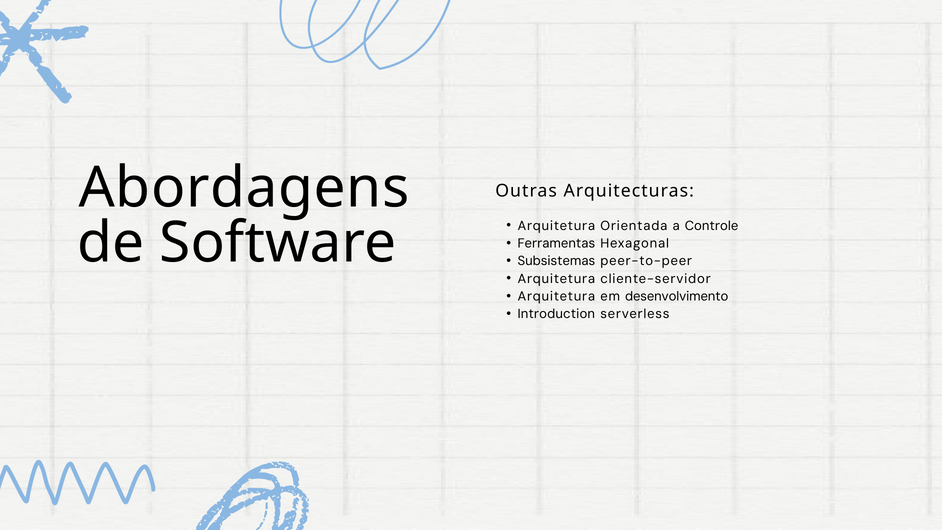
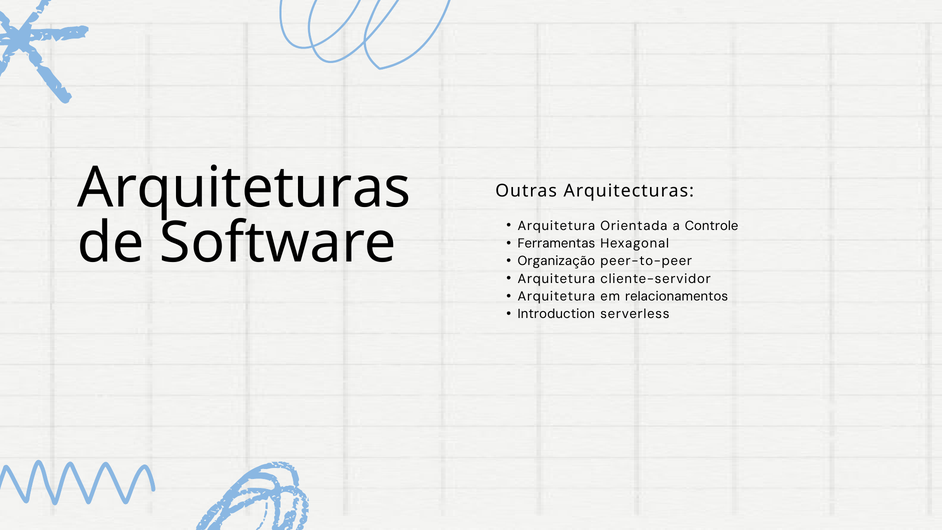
Abordagens: Abordagens -> Arquiteturas (244, 188)
Subsistemas: Subsistemas -> Organização (556, 261)
desenvolvimento: desenvolvimento -> relacionamentos (677, 296)
